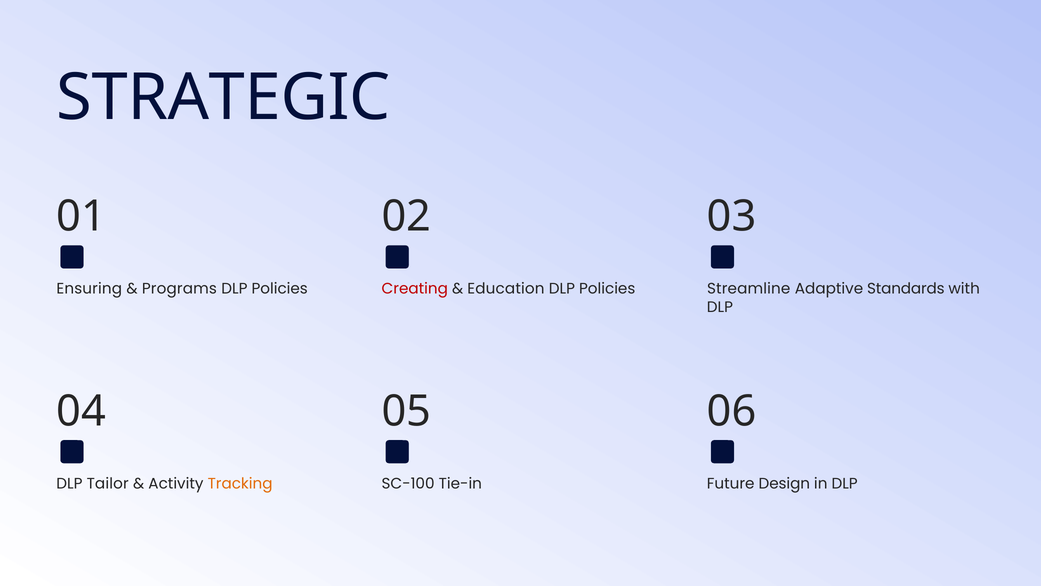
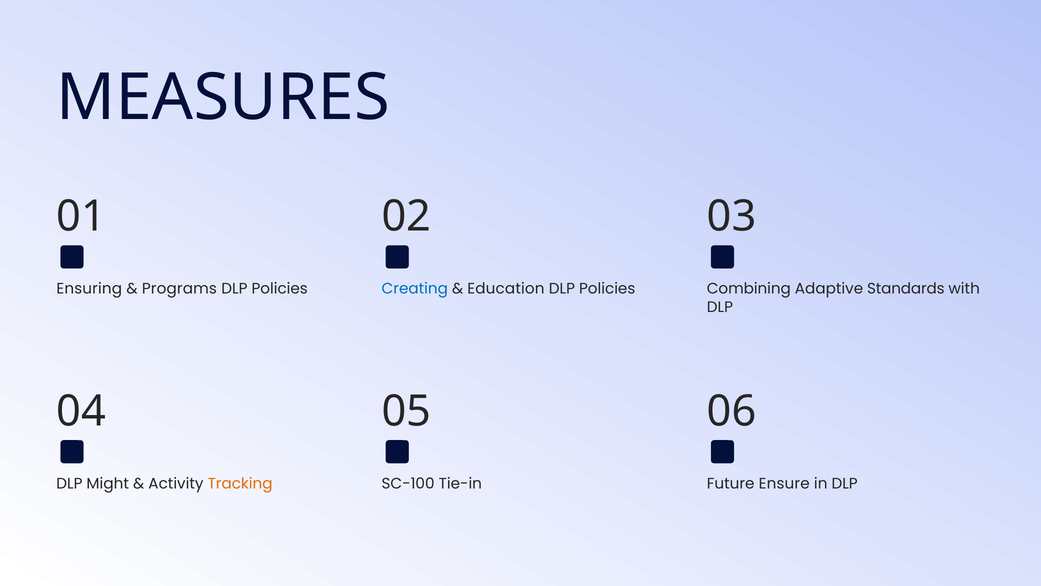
STRATEGIC: STRATEGIC -> MEASURES (223, 98)
Creating colour: red -> blue (415, 289)
Streamline: Streamline -> Combining (749, 289)
Tailor: Tailor -> Might (108, 483)
Design: Design -> Ensure (784, 483)
